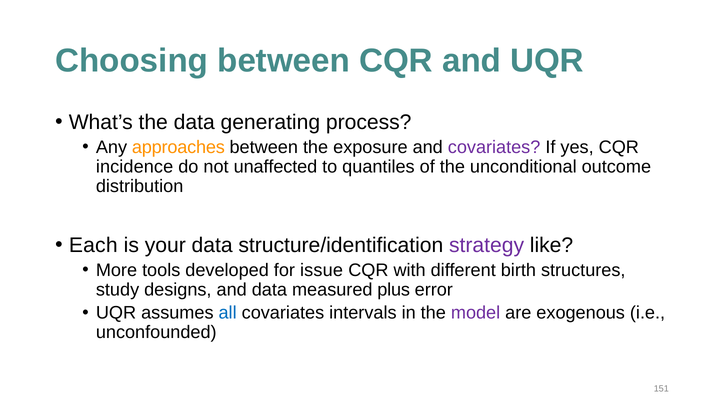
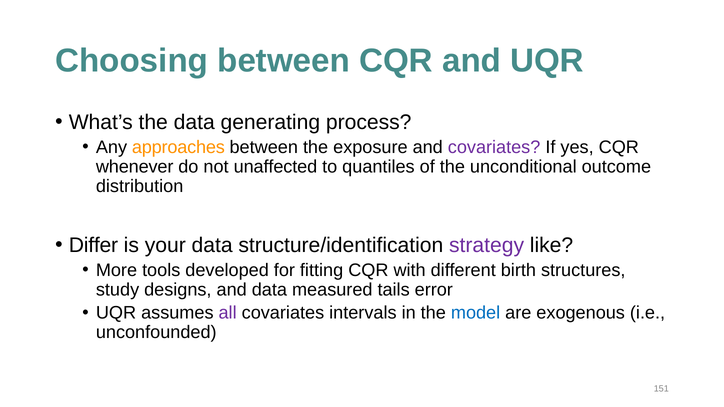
incidence: incidence -> whenever (135, 167)
Each: Each -> Differ (93, 245)
issue: issue -> fitting (322, 270)
plus: plus -> tails (394, 290)
all colour: blue -> purple (228, 313)
model colour: purple -> blue (476, 313)
